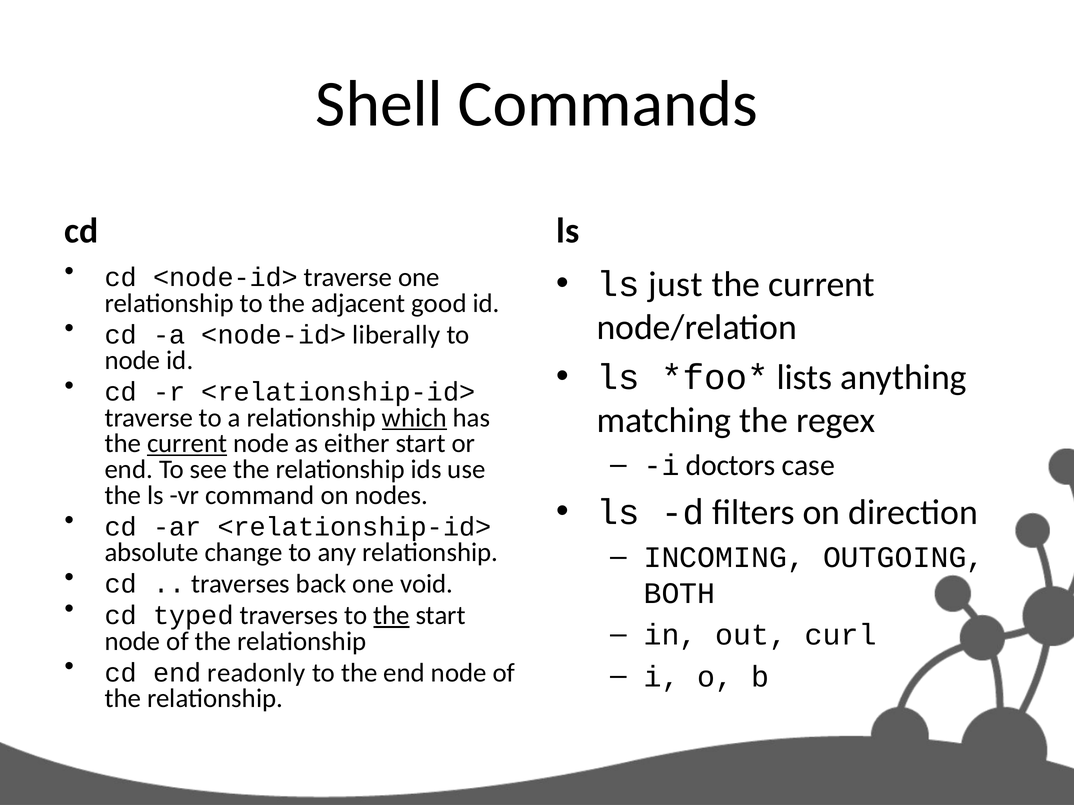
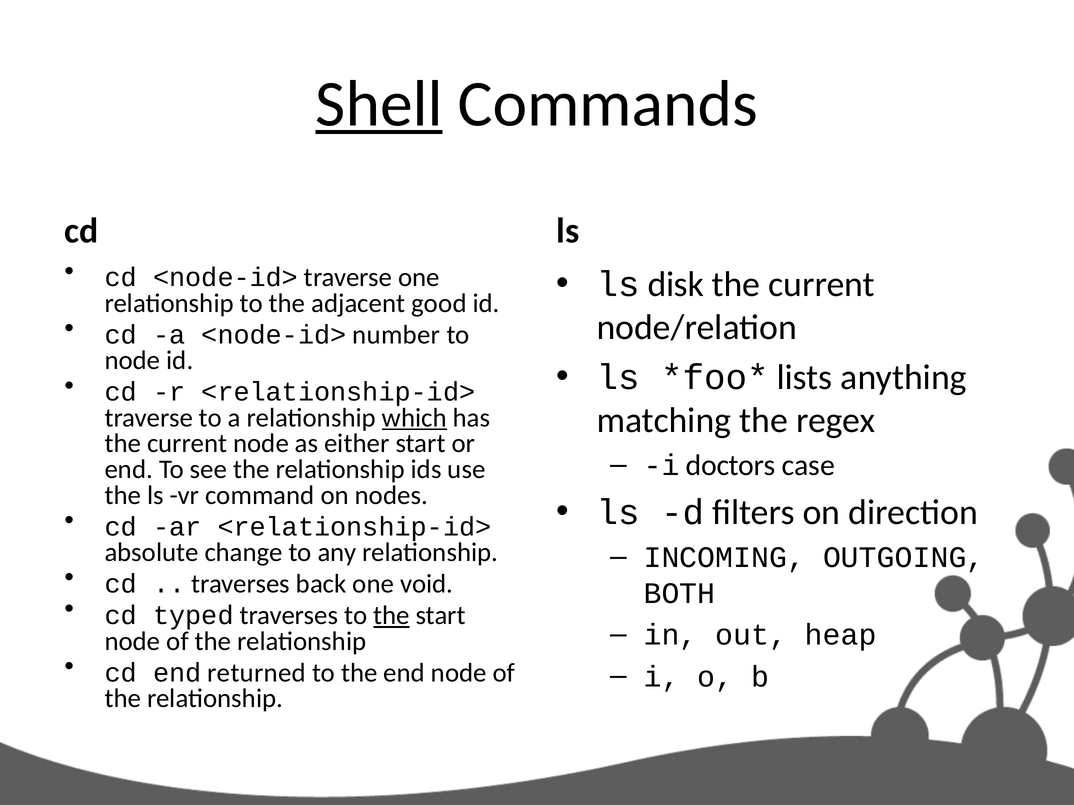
Shell underline: none -> present (379, 104)
just: just -> disk (676, 285)
liberally: liberally -> number (396, 335)
current underline: present -> none (187, 444)
curl: curl -> heap (841, 635)
readonly: readonly -> returned (257, 673)
